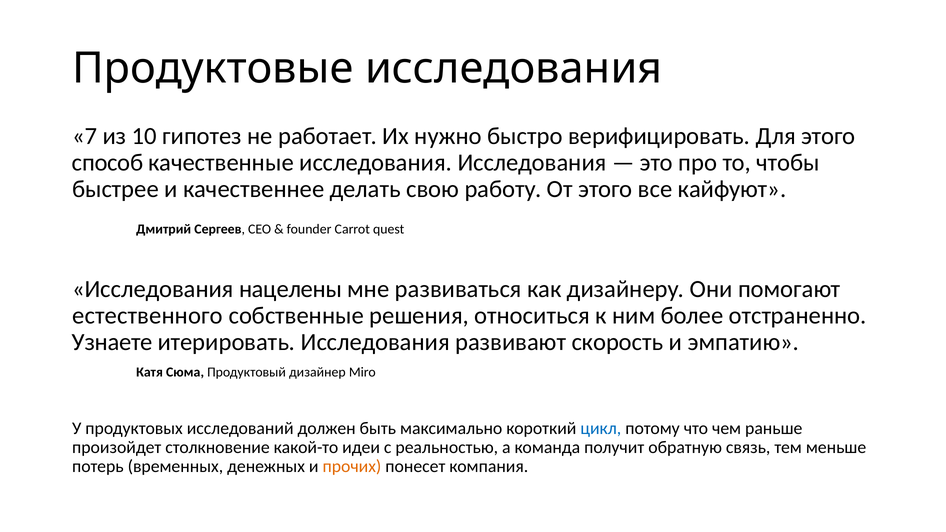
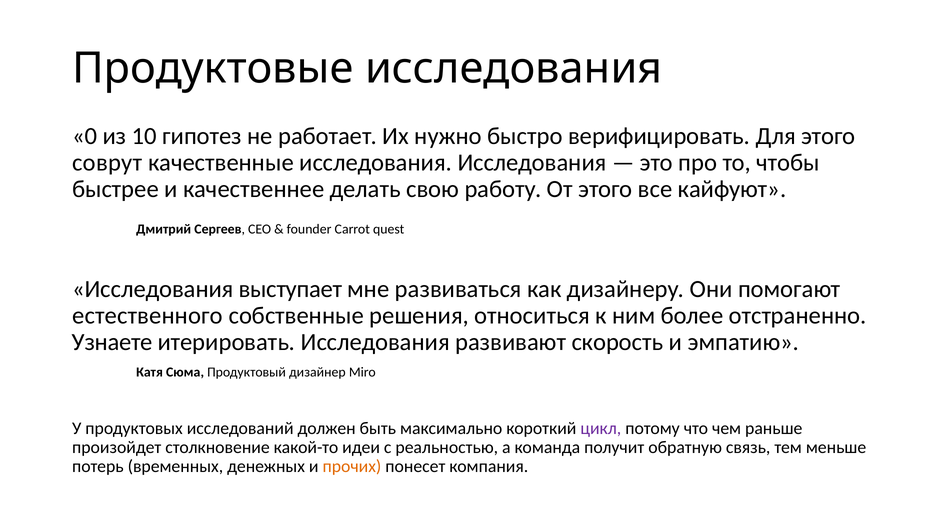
7: 7 -> 0 (85, 136)
способ: способ -> соврут (107, 163)
нацелены: нацелены -> выступает (291, 289)
цикл colour: blue -> purple (601, 428)
